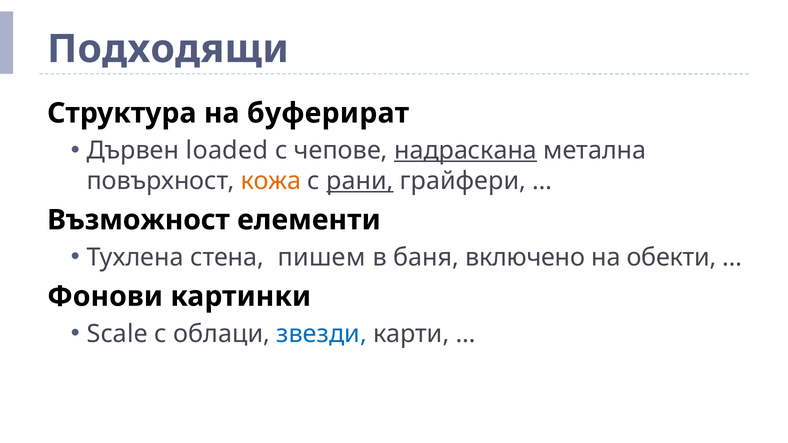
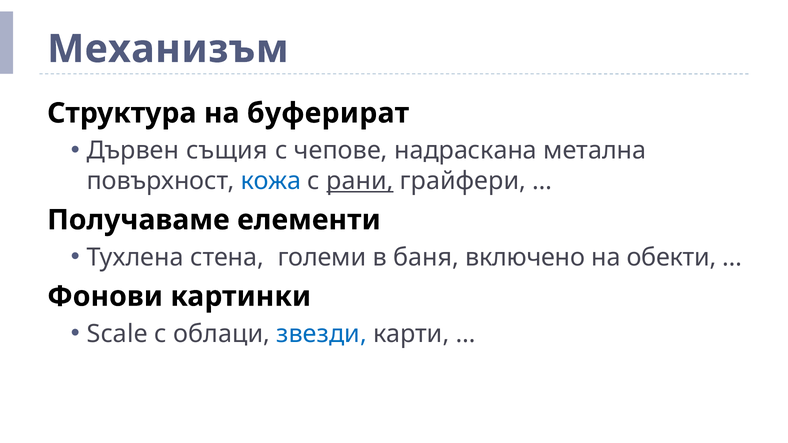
Подходящи: Подходящи -> Механизъм (168, 49)
loaded: loaded -> същия (227, 151)
надраскана underline: present -> none (466, 151)
кожа colour: orange -> blue (271, 181)
Възможност: Възможност -> Получаваме (138, 220)
пишем: пишем -> големи (322, 258)
